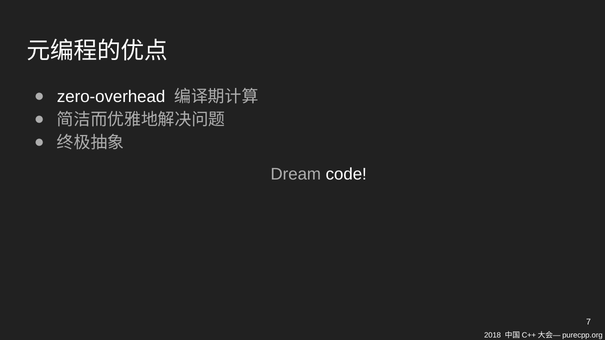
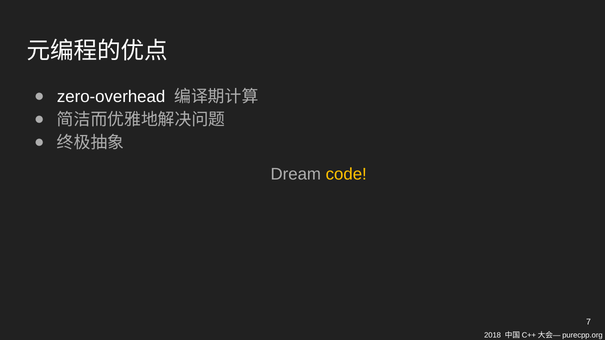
code colour: white -> yellow (346, 174)
